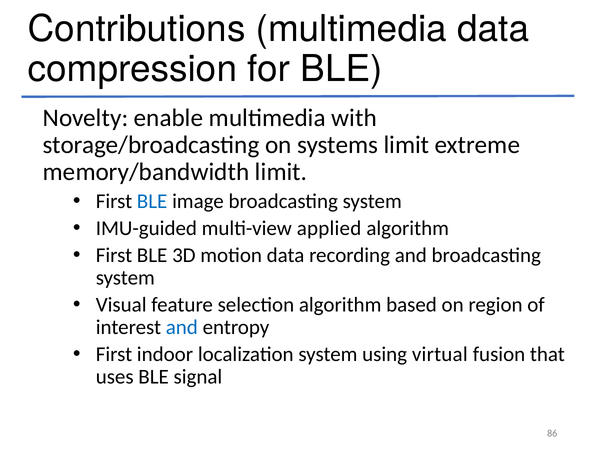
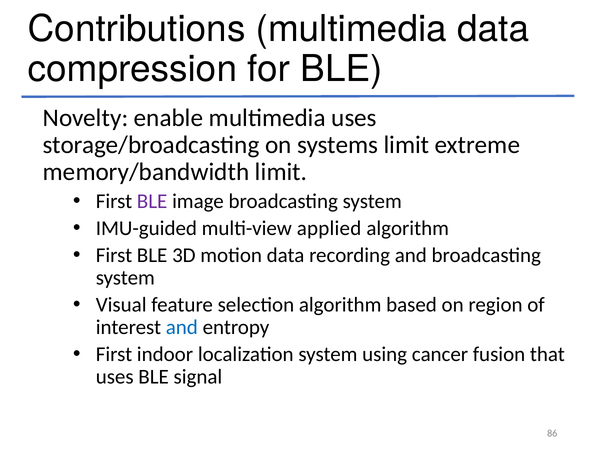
multimedia with: with -> uses (354, 118)
BLE colour: blue -> purple (152, 201)
virtual: virtual -> cancer (440, 354)
